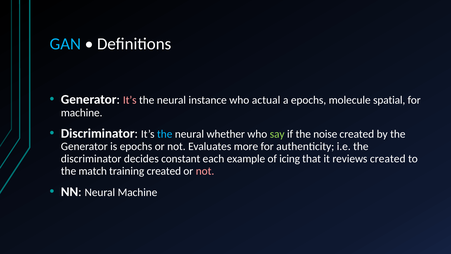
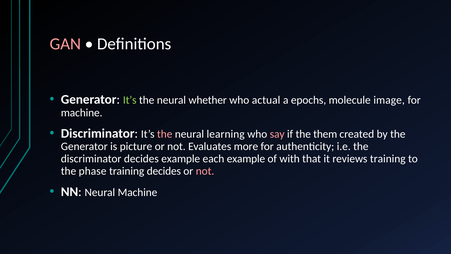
GAN colour: light blue -> pink (65, 44)
It’s colour: pink -> light green (130, 100)
instance: instance -> whether (208, 100)
spatial: spatial -> image (389, 100)
the colour: light blue -> pink (165, 134)
whether: whether -> learning (226, 134)
say colour: light green -> pink (277, 134)
noise: noise -> them (325, 134)
is epochs: epochs -> picture (136, 146)
decides constant: constant -> example (181, 159)
icing: icing -> with (290, 159)
reviews created: created -> training (388, 159)
match: match -> phase (93, 171)
training created: created -> decides (164, 171)
